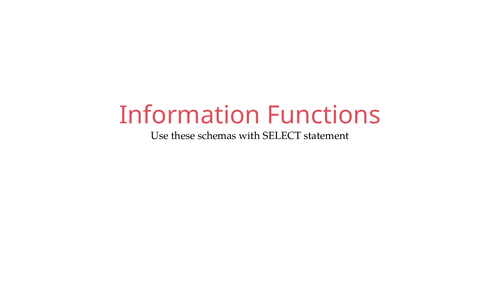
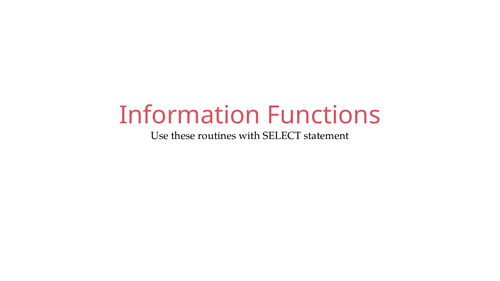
schemas: schemas -> routines (217, 136)
